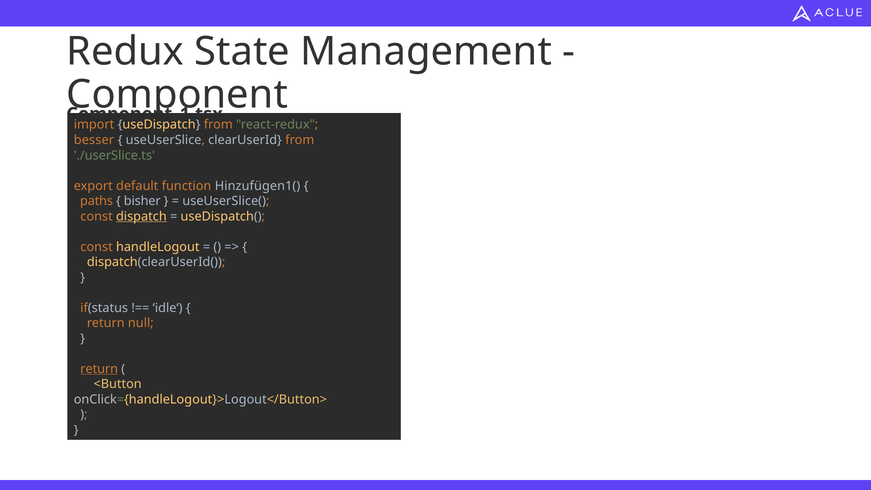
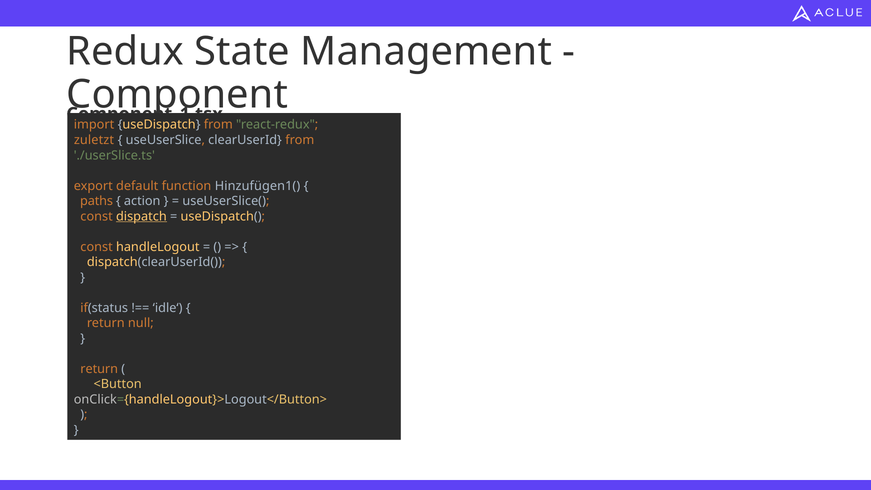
besser: besser -> zuletzt (94, 140)
bisher: bisher -> action (142, 201)
return underline: present -> none (99, 369)
